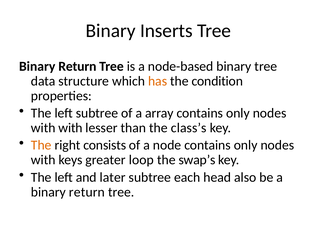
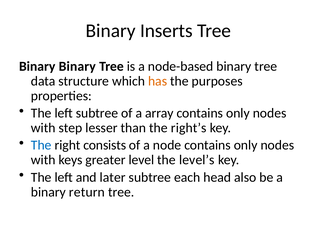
Return: Return -> Binary (77, 66)
condition: condition -> purposes (217, 81)
with with: with -> step (70, 128)
class’s: class’s -> right’s (189, 128)
The colour: orange -> blue (41, 145)
loop: loop -> level (141, 160)
swap’s: swap’s -> level’s (197, 160)
